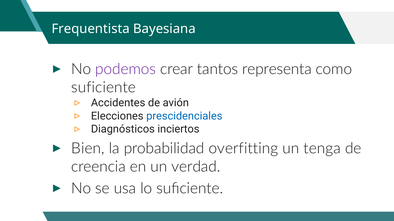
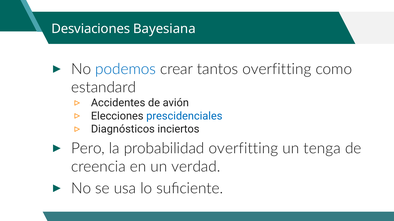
Frequentista: Frequentista -> Desviaciones (91, 29)
podemos colour: purple -> blue (126, 69)
tantos representa: representa -> overfitting (277, 69)
suficiente: suficiente -> estandard (104, 88)
Bien: Bien -> Pero (88, 149)
